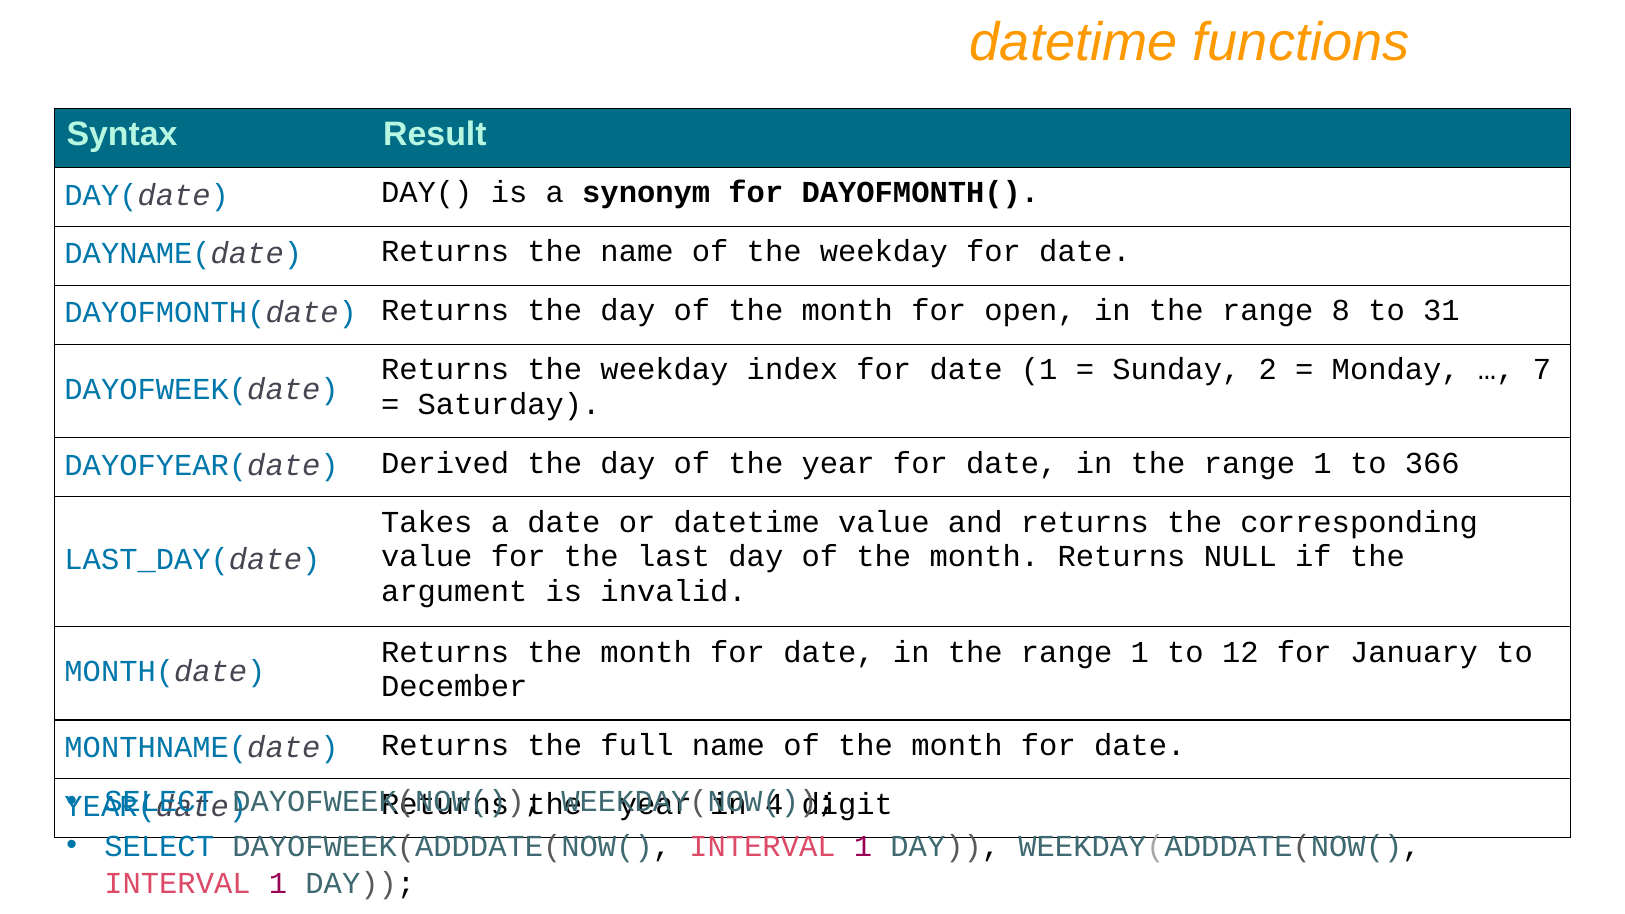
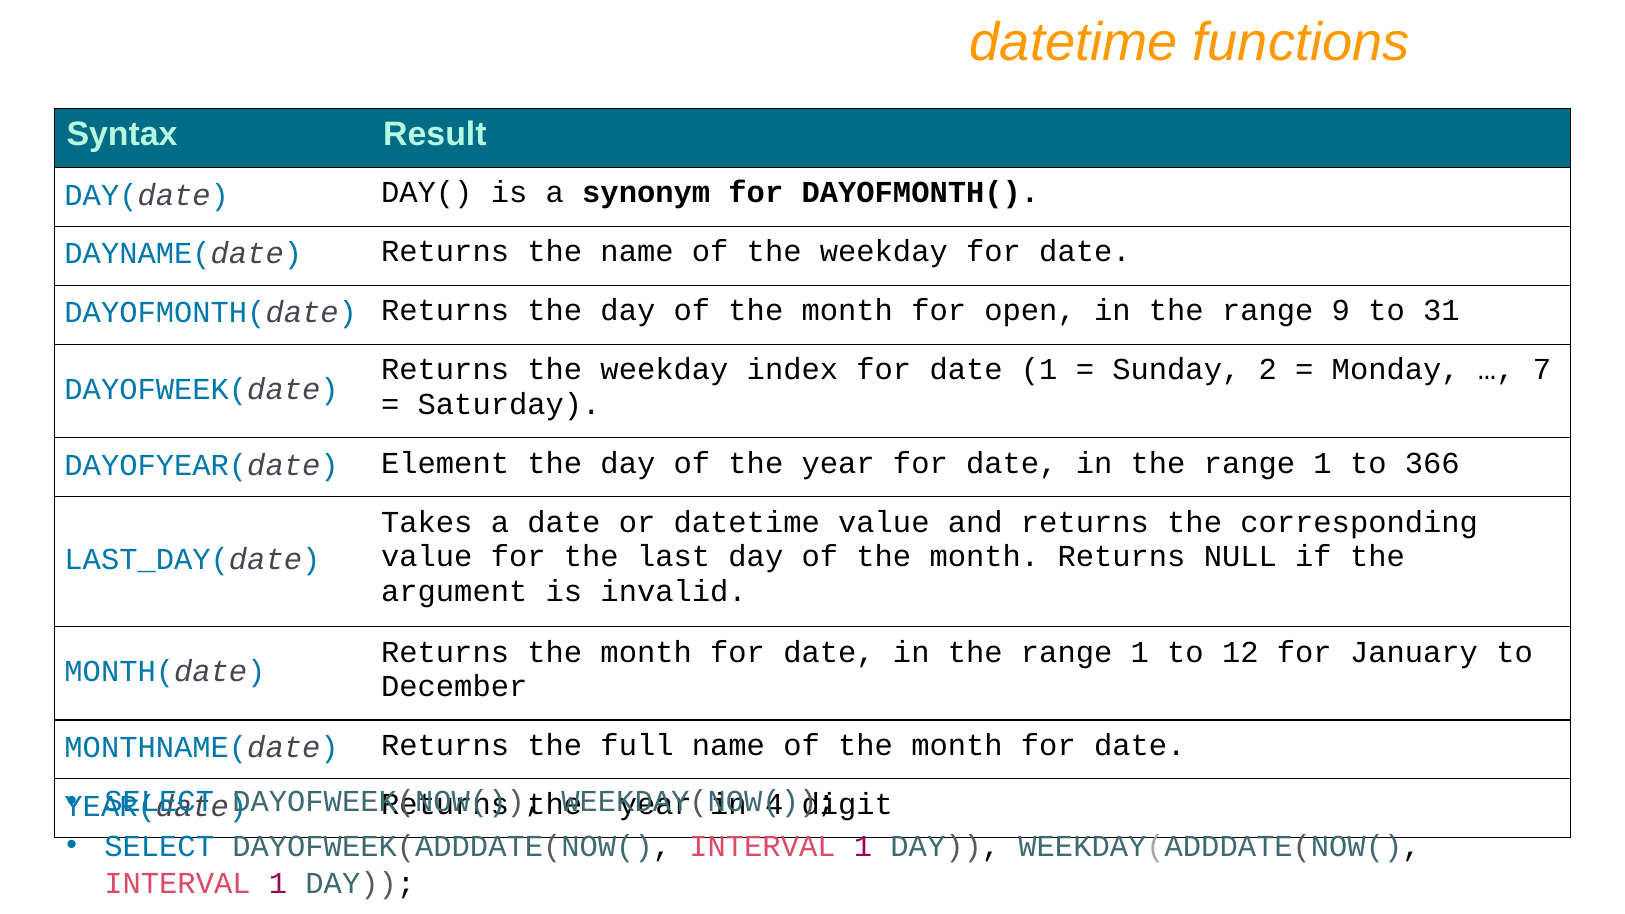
8: 8 -> 9 (1341, 311)
Derived: Derived -> Element (445, 463)
